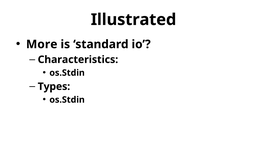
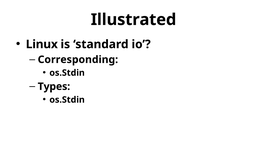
More: More -> Linux (42, 44)
Characteristics: Characteristics -> Corresponding (78, 60)
